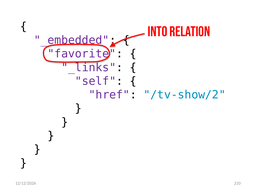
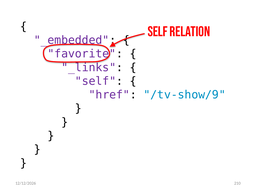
INTO: INTO -> SELF (158, 32)
/tv-show/2: /tv-show/2 -> /tv-show/9 (185, 95)
